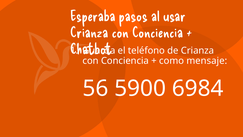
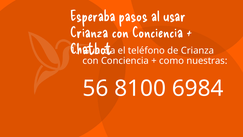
mensaje: mensaje -> nuestras (207, 61)
5900: 5900 -> 8100 (140, 88)
